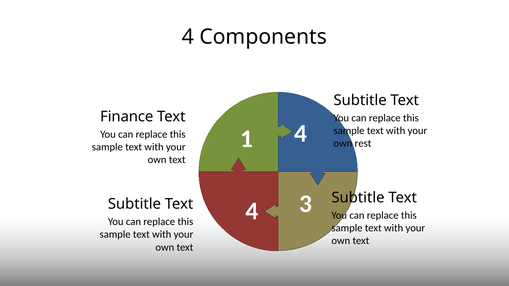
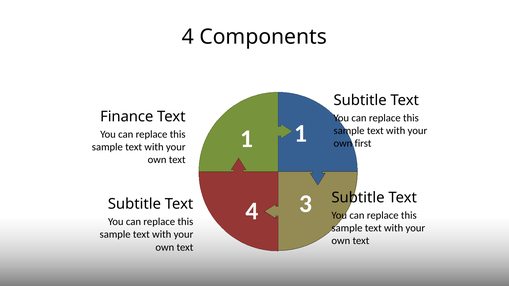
1 4: 4 -> 1 (300, 133)
rest: rest -> first (363, 144)
